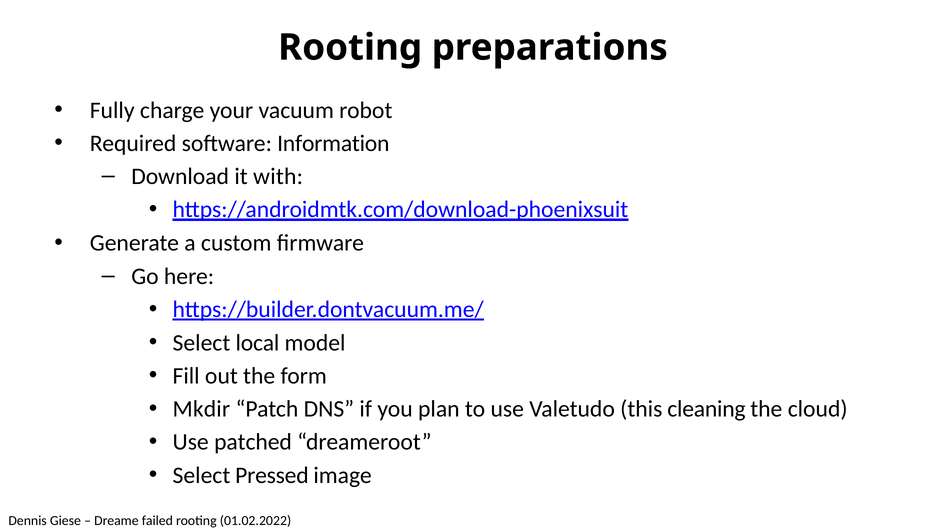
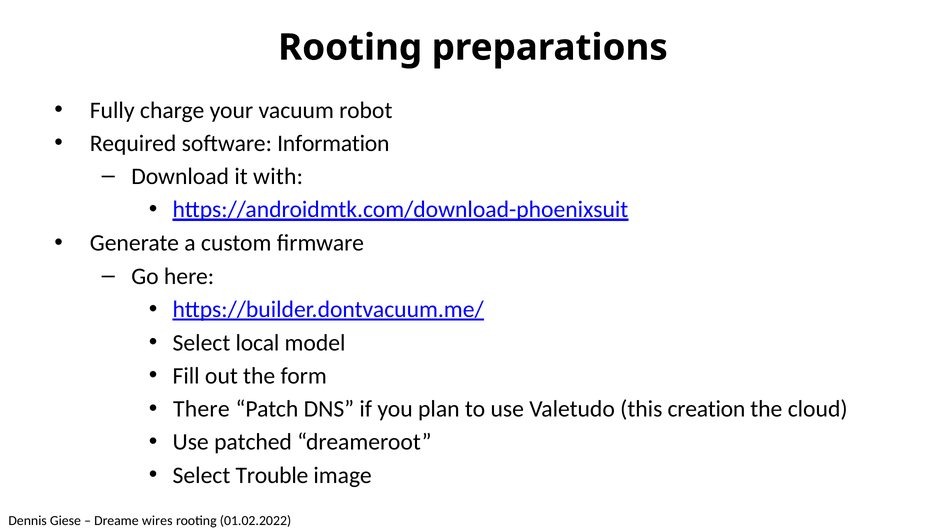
Mkdir: Mkdir -> There (201, 409)
cleaning: cleaning -> creation (706, 409)
Pressed: Pressed -> Trouble (272, 475)
failed: failed -> wires (157, 521)
